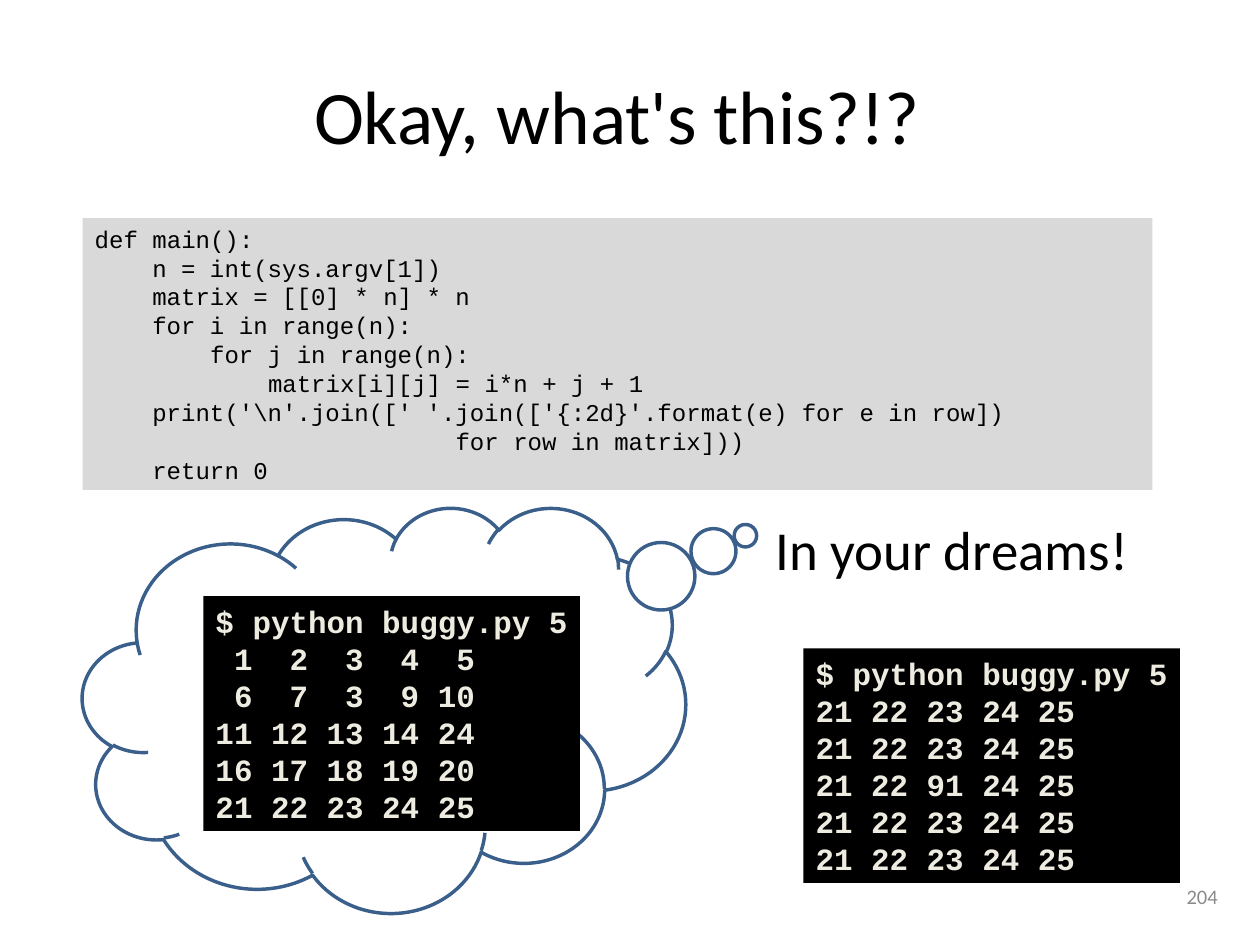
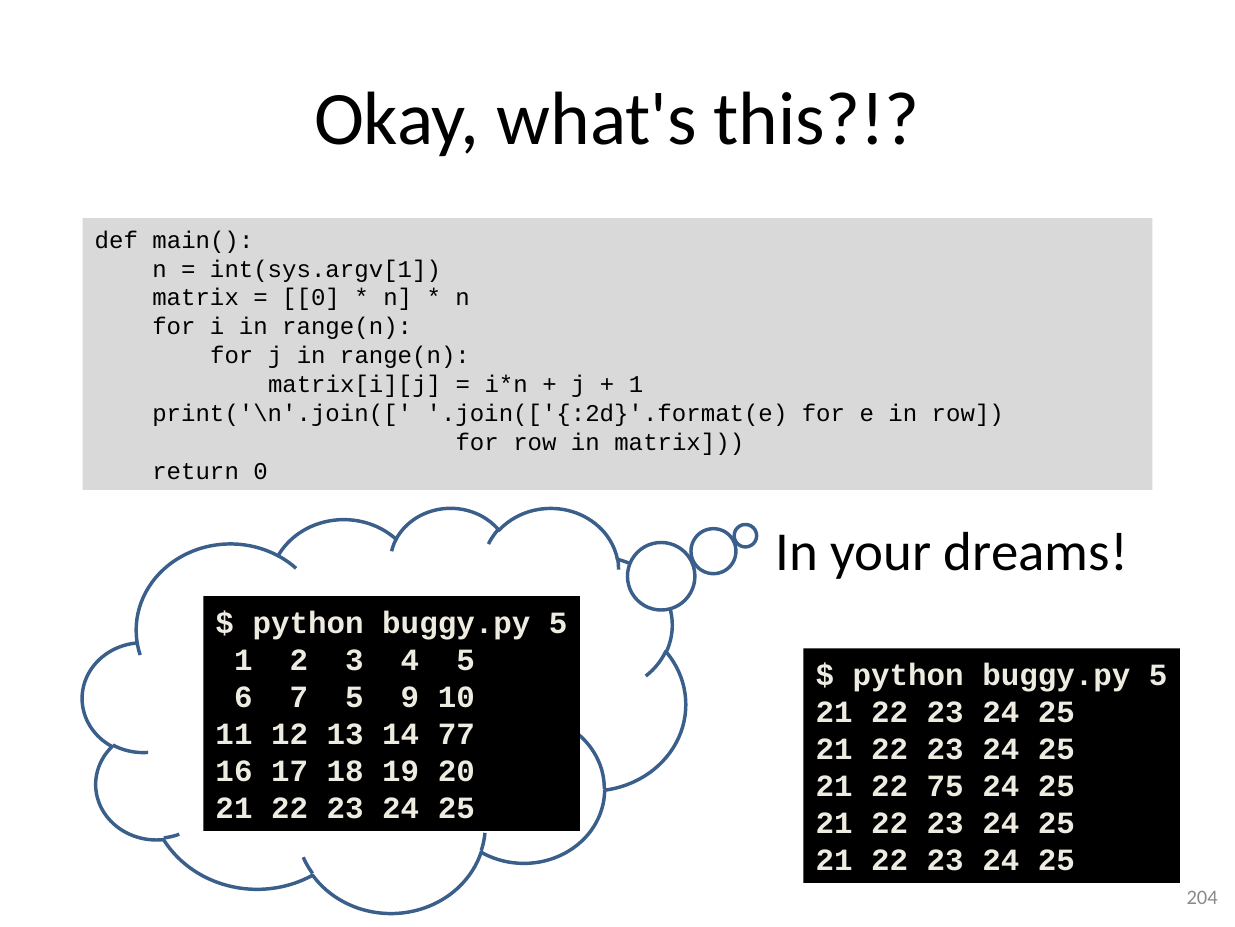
7 3: 3 -> 5 (354, 697)
14 24: 24 -> 77 (456, 734)
91: 91 -> 75 (945, 786)
